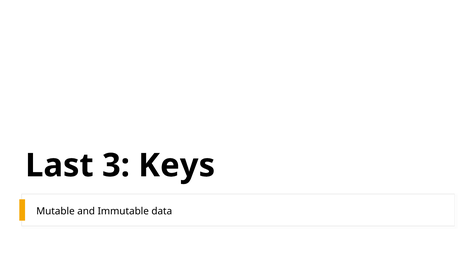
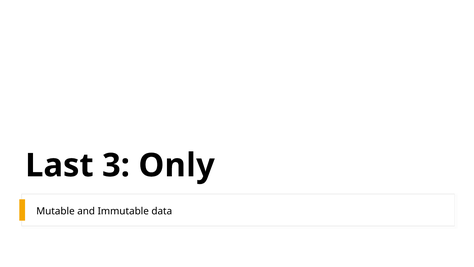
Keys: Keys -> Only (177, 165)
